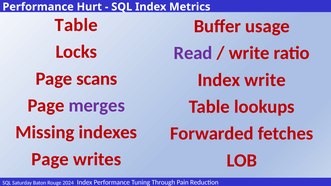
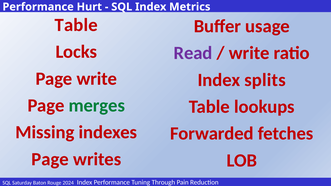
Page scans: scans -> write (97, 79)
Index write: write -> splits (265, 80)
merges colour: purple -> green (97, 106)
